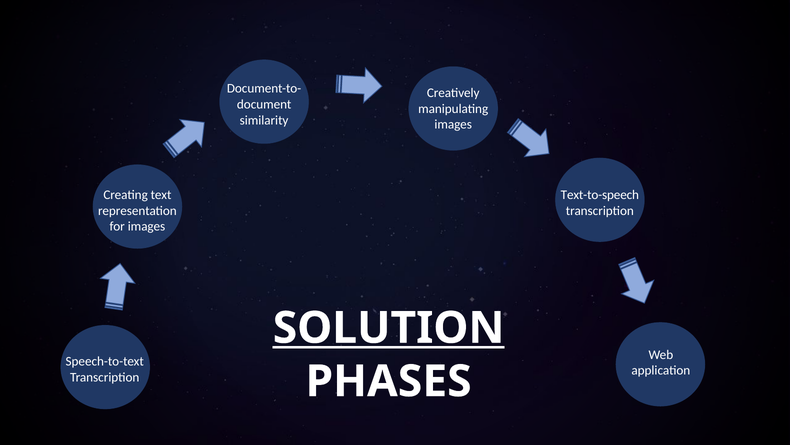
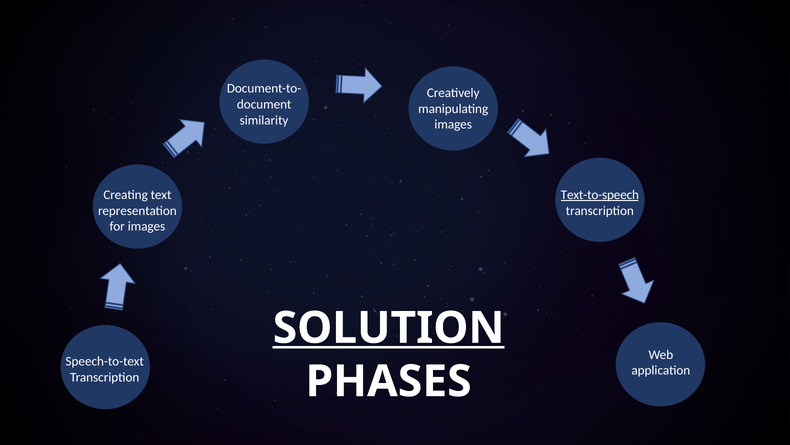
Text-to-speech underline: none -> present (600, 195)
